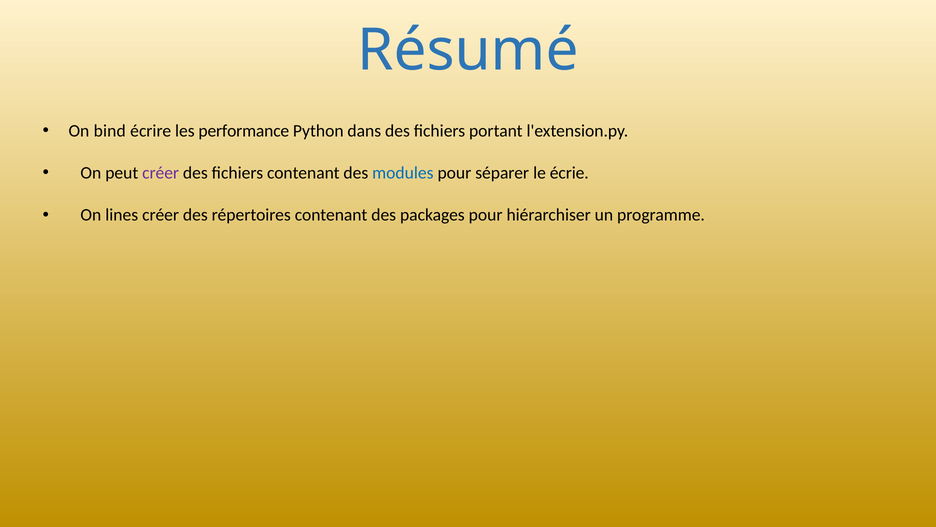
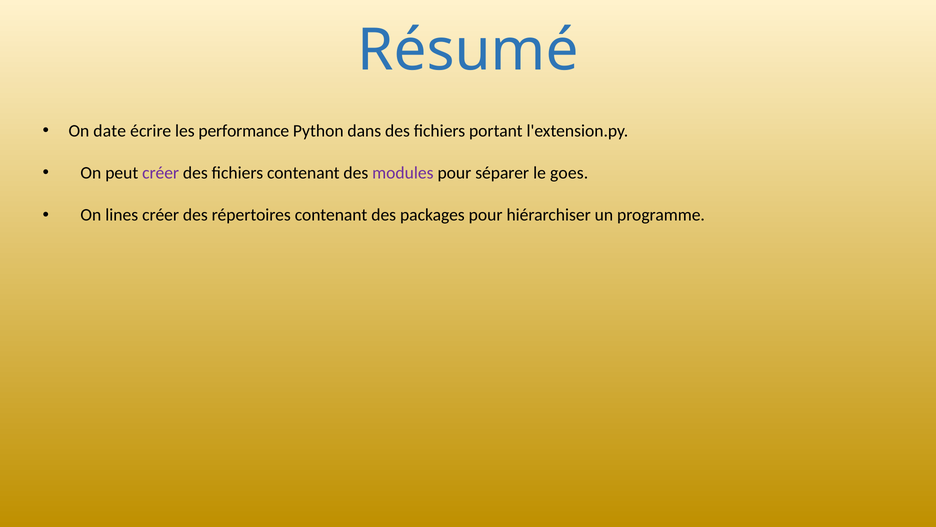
bind: bind -> date (110, 131)
modules colour: blue -> purple (403, 173)
écrie: écrie -> goes (569, 173)
